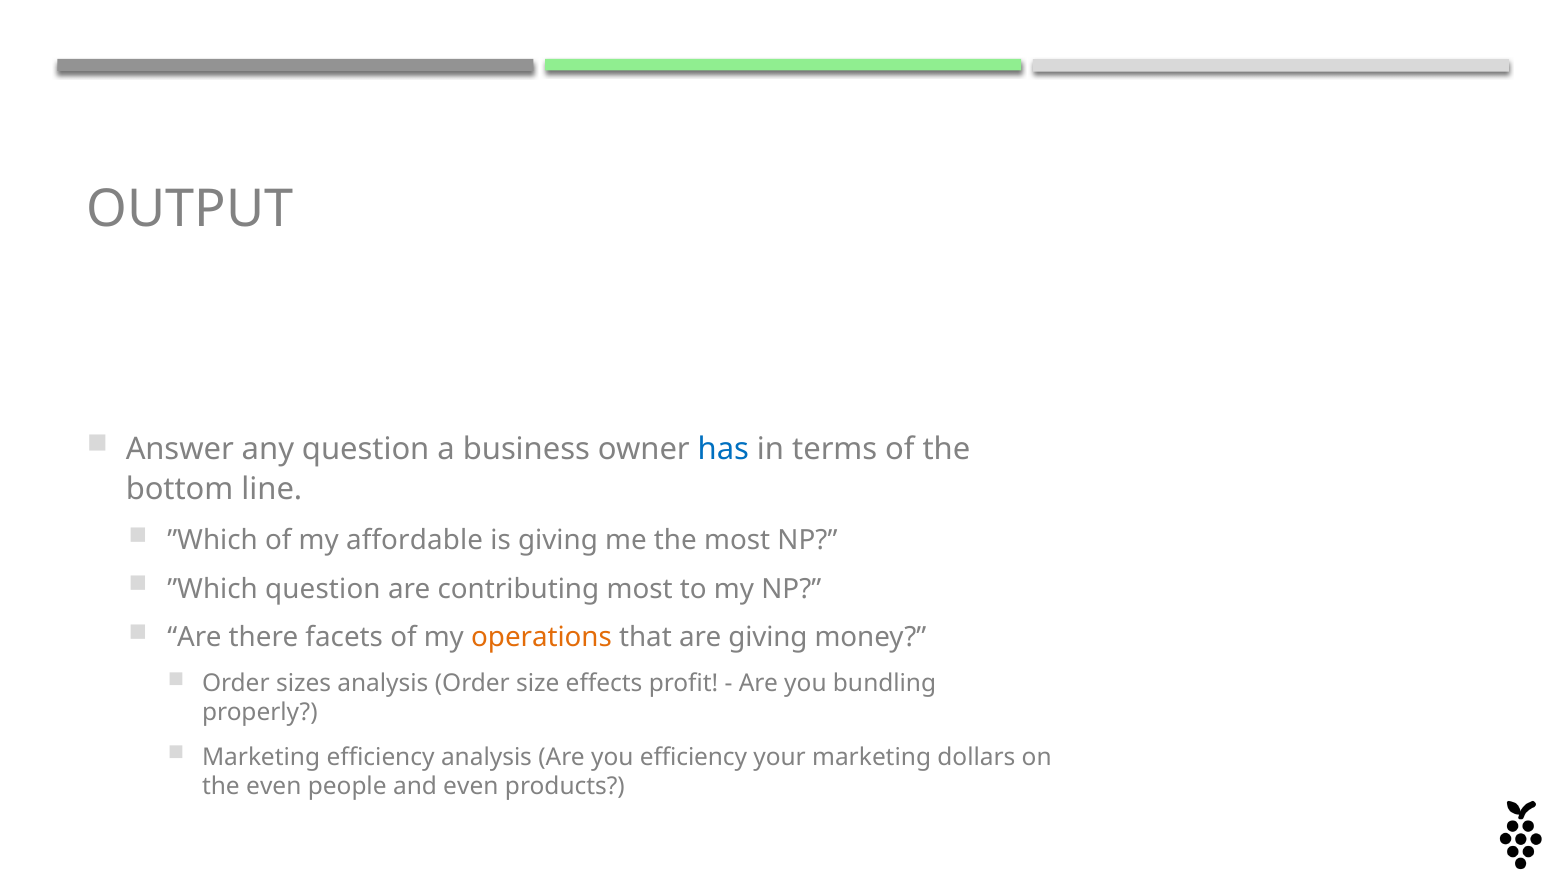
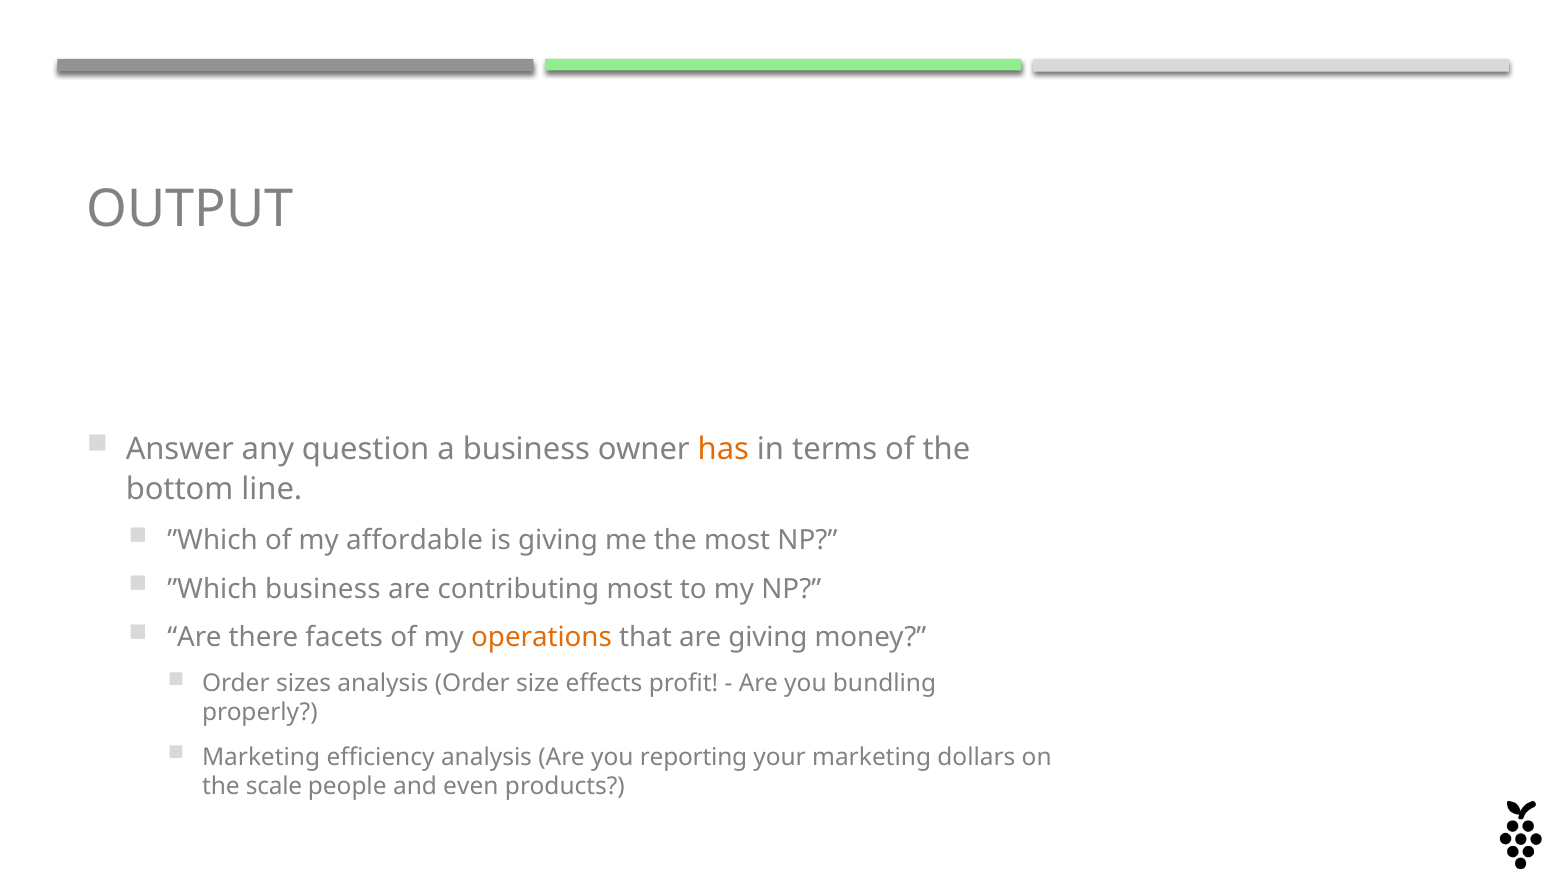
has colour: blue -> orange (723, 449)
”Which question: question -> business (323, 588)
you efficiency: efficiency -> reporting (694, 756)
the even: even -> scale (274, 786)
